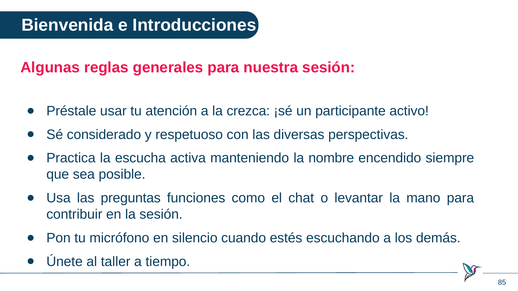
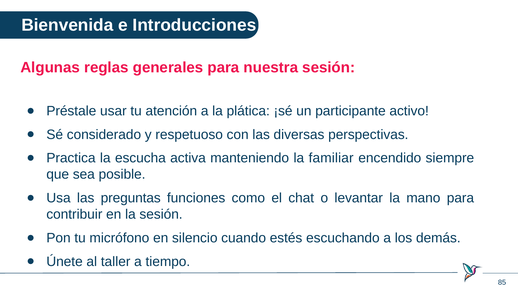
crezca: crezca -> plática (248, 111)
nombre: nombre -> familiar (331, 158)
